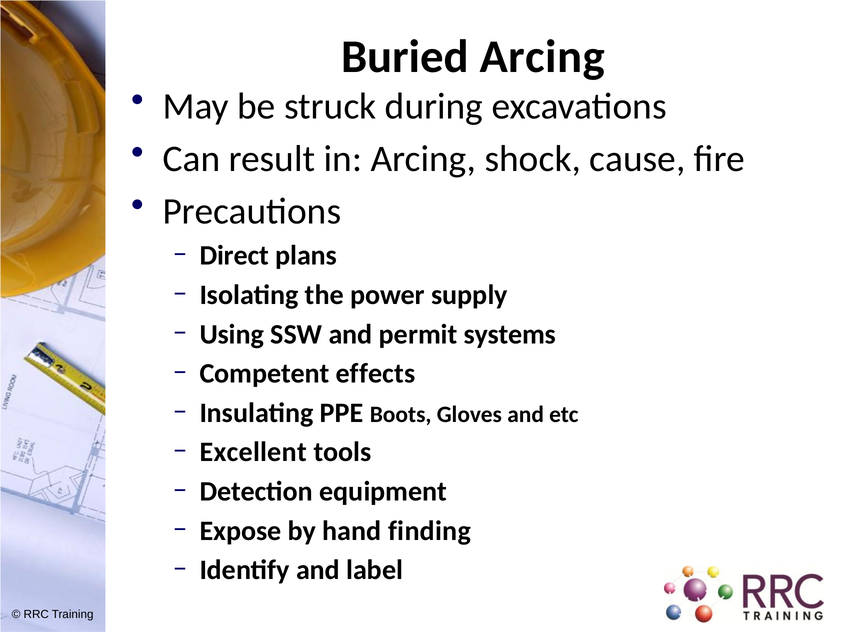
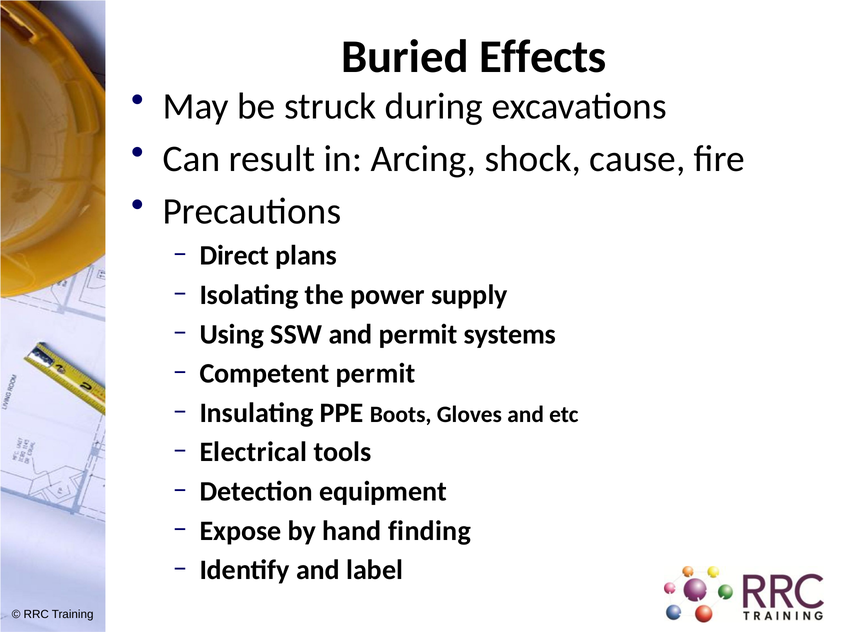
Buried Arcing: Arcing -> Effects (543, 57)
Competent effects: effects -> permit (376, 373)
Excellent: Excellent -> Electrical (253, 452)
